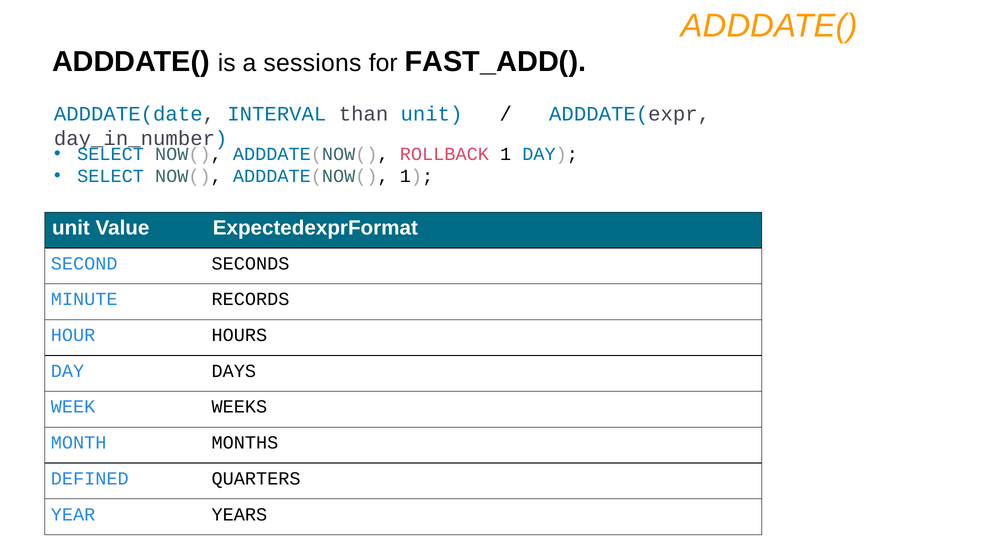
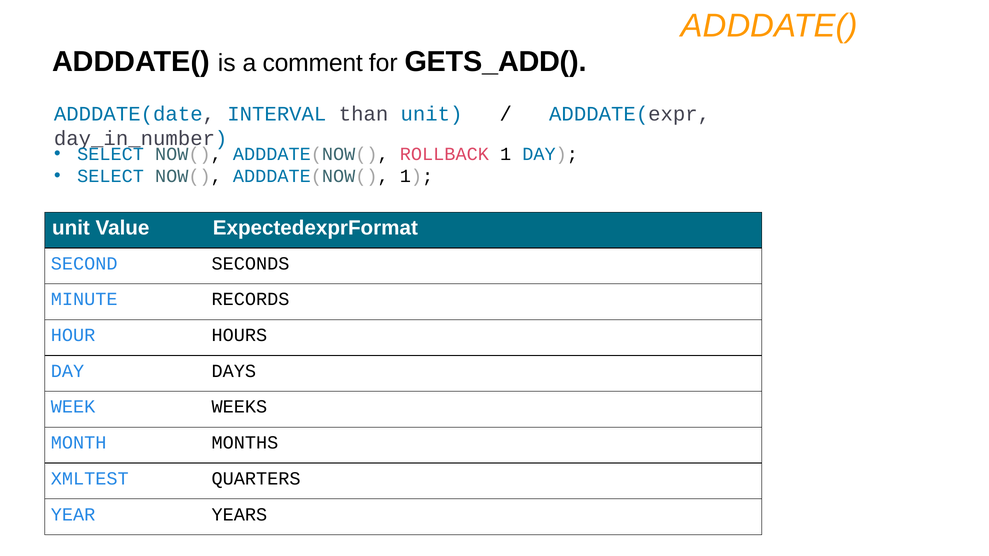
sessions: sessions -> comment (313, 63)
FAST_ADD(: FAST_ADD( -> GETS_ADD( (496, 62)
DEFINED: DEFINED -> XMLTEST (90, 479)
